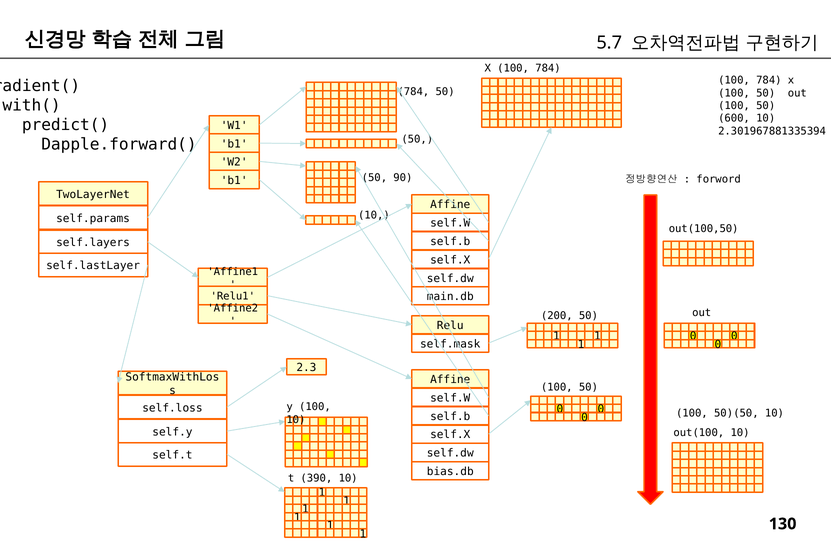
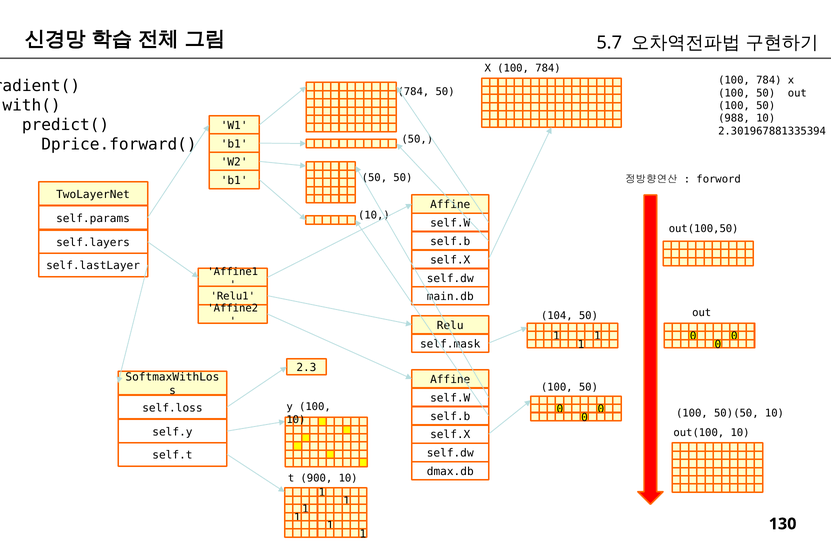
600: 600 -> 988 (734, 118)
Dapple.forward(: Dapple.forward( -> Dprice.forward( (119, 144)
90: 90 -> 50 (403, 178)
200: 200 -> 104 (557, 316)
bias.db: bias.db -> dmax.db (450, 471)
390: 390 -> 900 (316, 478)
